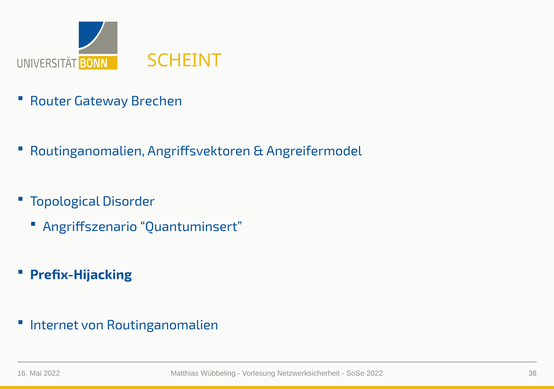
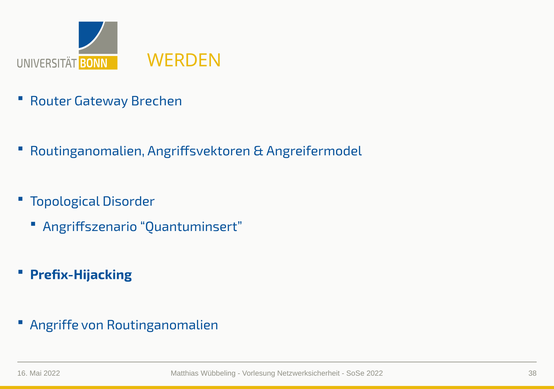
SCHEINT: SCHEINT -> WERDEN (184, 60)
Internet: Internet -> Angriffe (54, 324)
